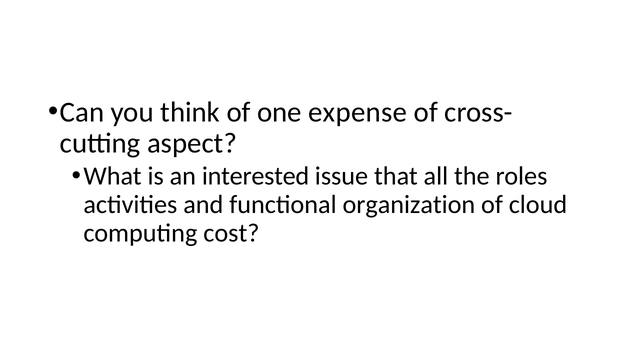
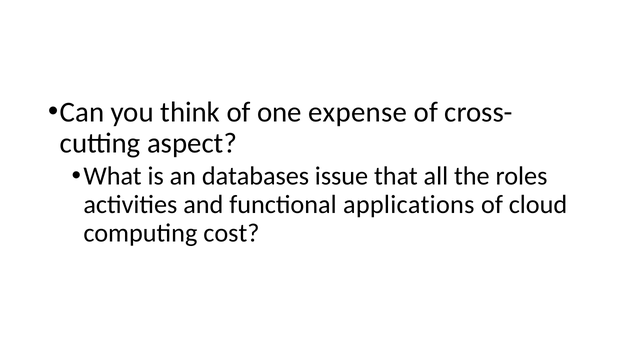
interested: interested -> databases (255, 176)
organization: organization -> applications (409, 205)
